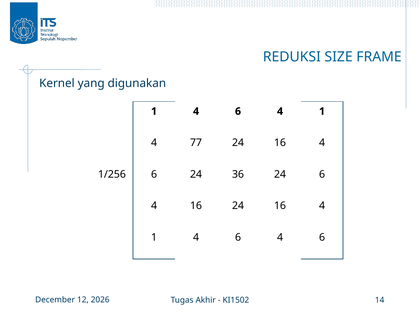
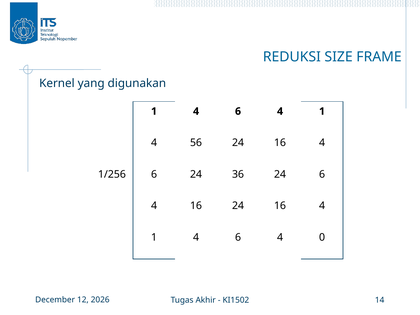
77: 77 -> 56 (196, 143)
6 4 6: 6 -> 0 (322, 237)
